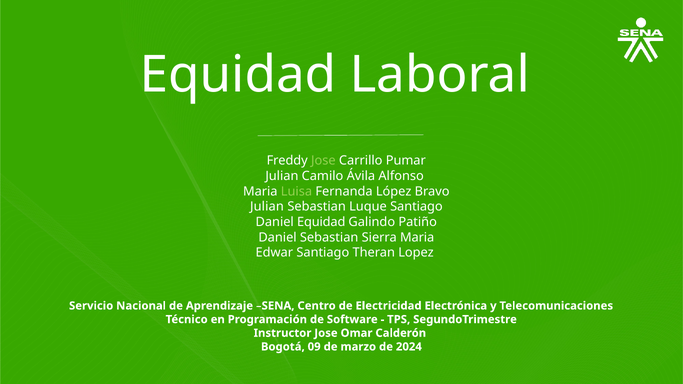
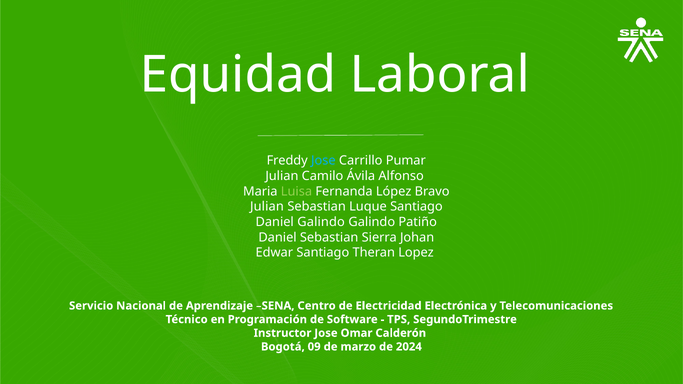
Jose colour: light green -> light blue (323, 161)
Daniel Equidad: Equidad -> Galindo (321, 222)
Sierra Maria: Maria -> Johan (417, 237)
